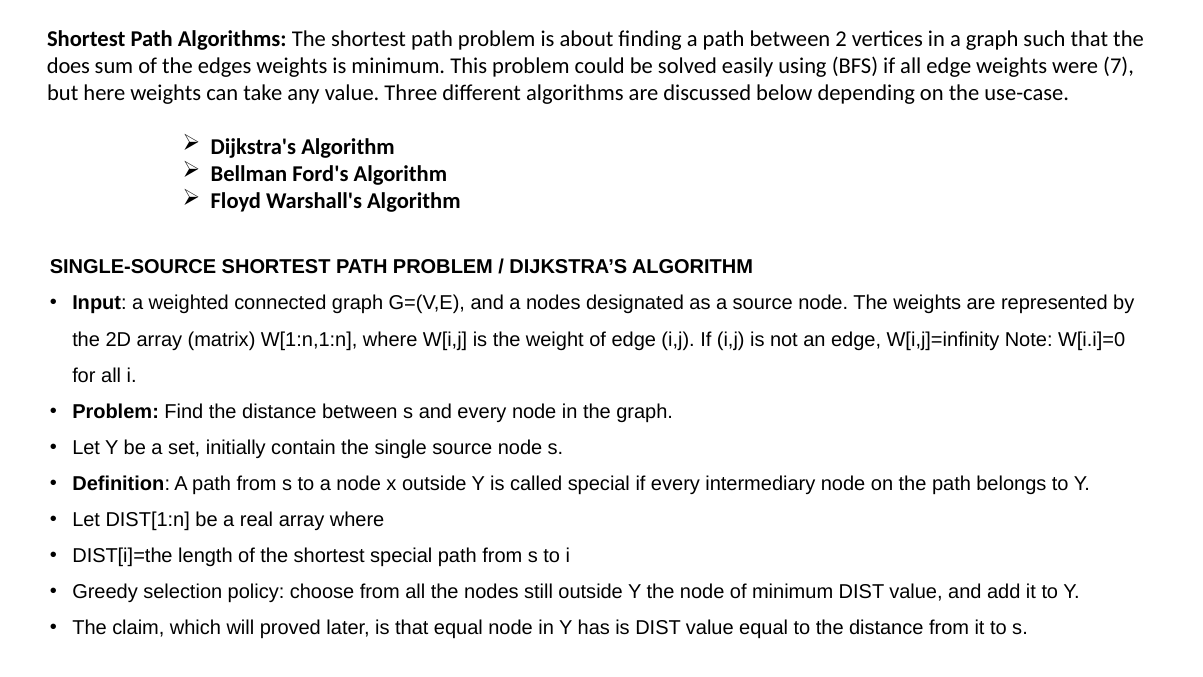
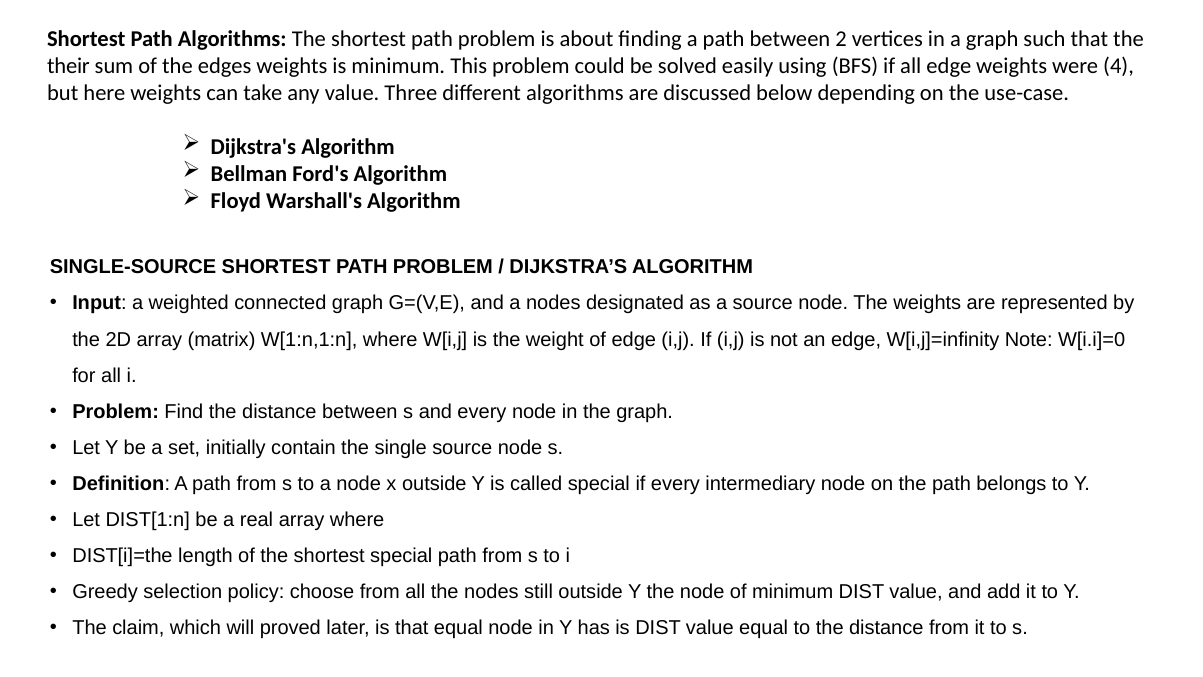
does: does -> their (68, 66)
7: 7 -> 4 (1119, 66)
